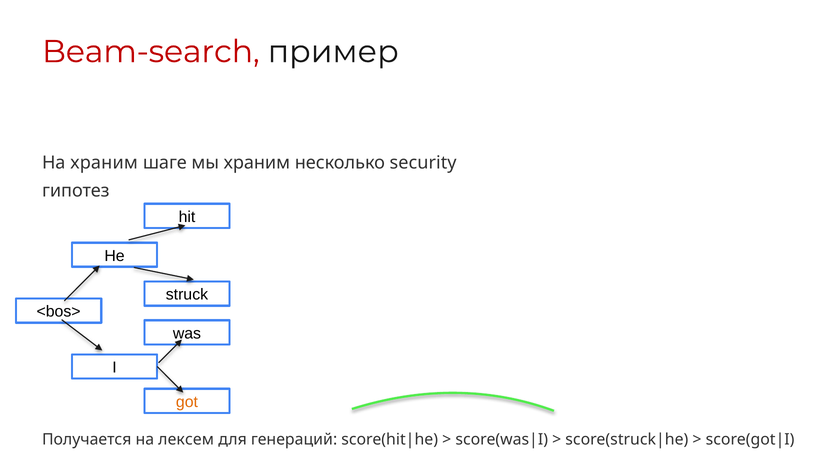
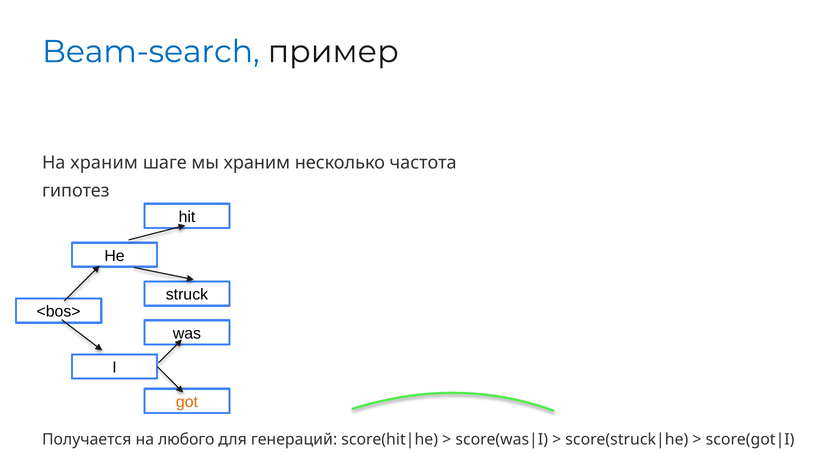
Beam-search colour: red -> blue (151, 52)
security: security -> частота (423, 162)
лексем: лексем -> любого (186, 439)
